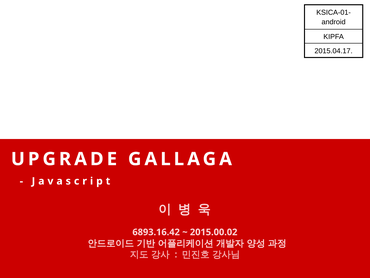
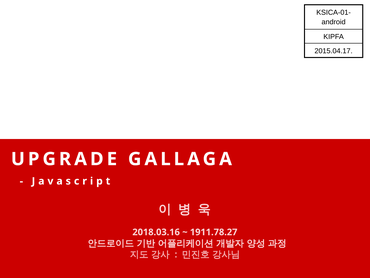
6893.16.42: 6893.16.42 -> 2018.03.16 (156, 232)
2015.00.02: 2015.00.02 -> 1911.78.27 (214, 232)
